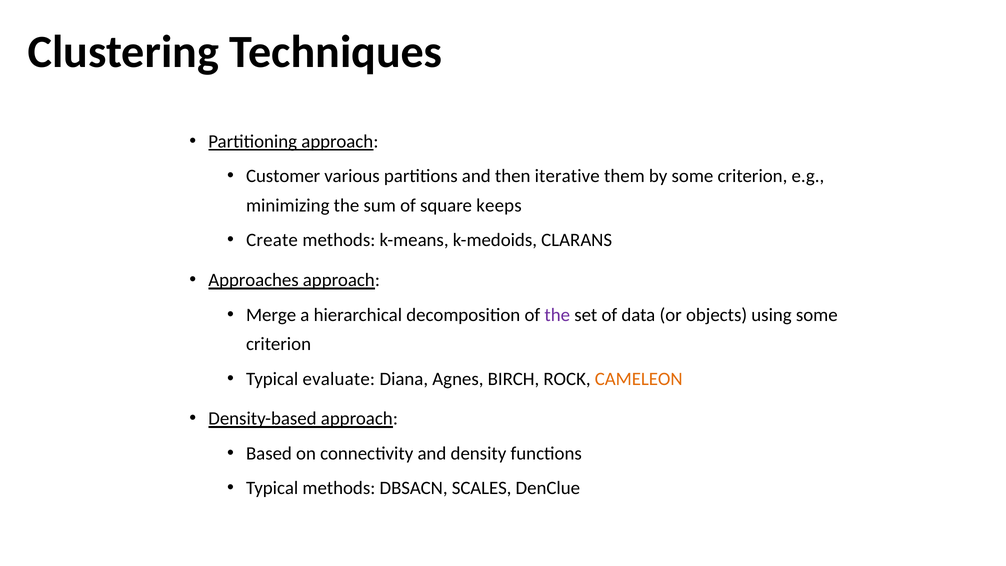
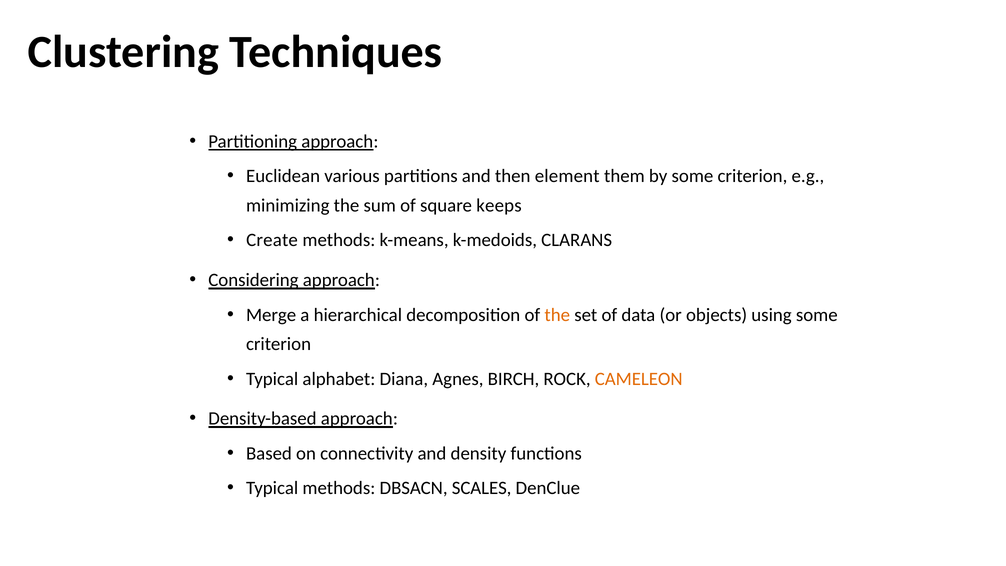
Customer: Customer -> Euclidean (283, 176)
iterative: iterative -> element (567, 176)
Approaches: Approaches -> Considering (253, 280)
the colour: purple -> orange (557, 315)
evaluate: evaluate -> alphabet (339, 379)
